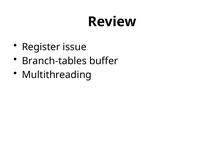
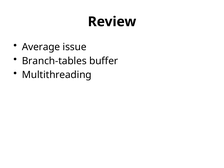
Register: Register -> Average (41, 47)
